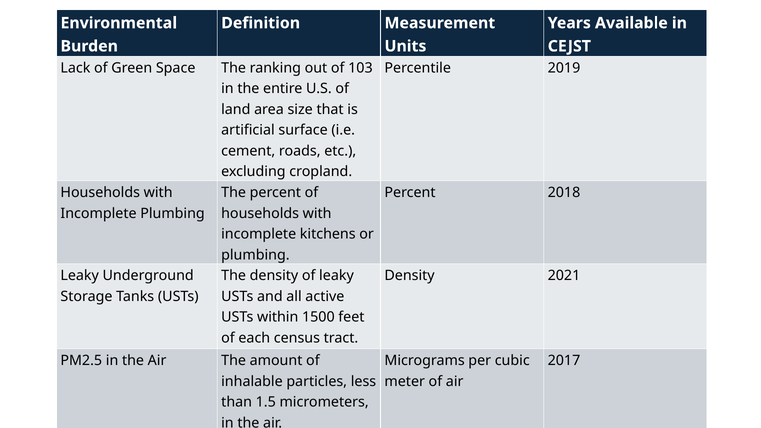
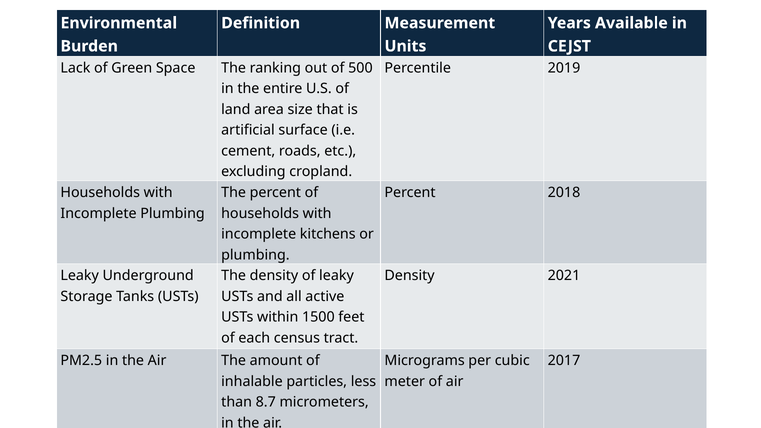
103: 103 -> 500 (360, 68)
1.5: 1.5 -> 8.7 (266, 402)
